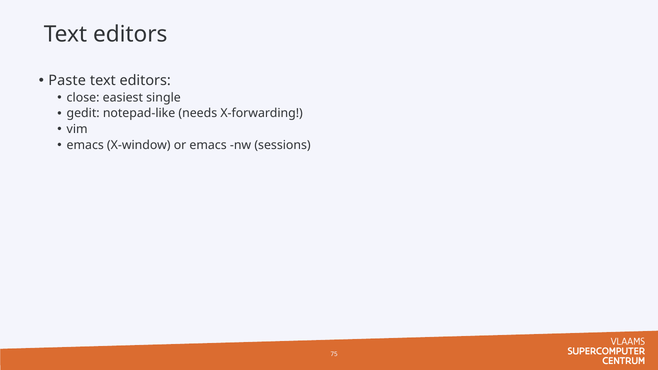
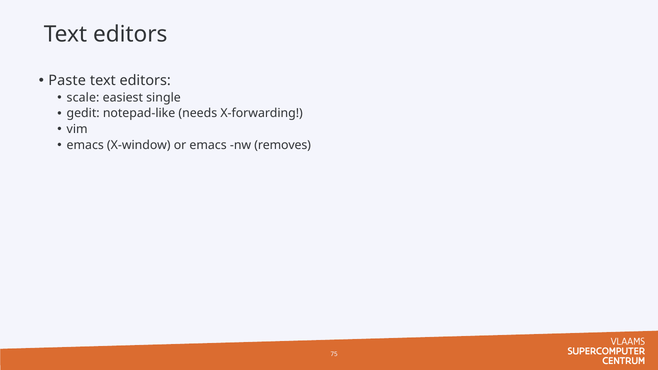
close: close -> scale (83, 98)
sessions: sessions -> removes (283, 145)
